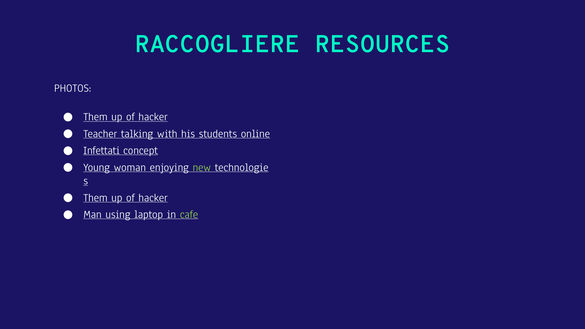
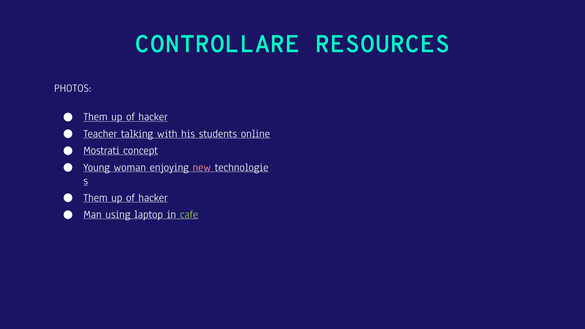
RACCOGLIERE: RACCOGLIERE -> CONTROLLARE (217, 44)
Infettati: Infettati -> Mostrati (101, 151)
new colour: light green -> pink (202, 167)
